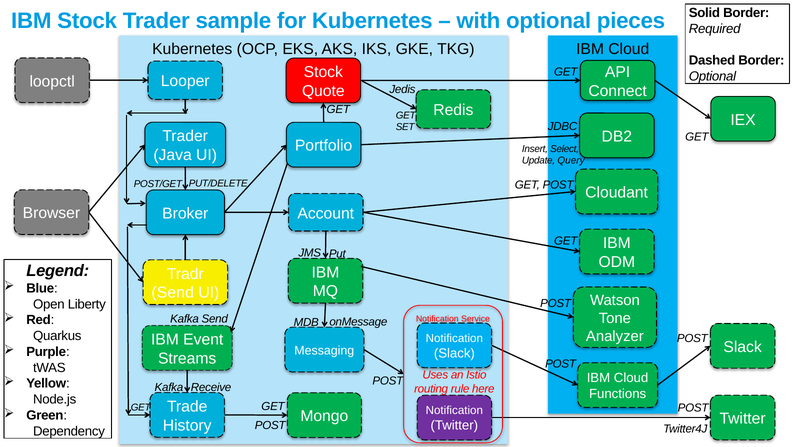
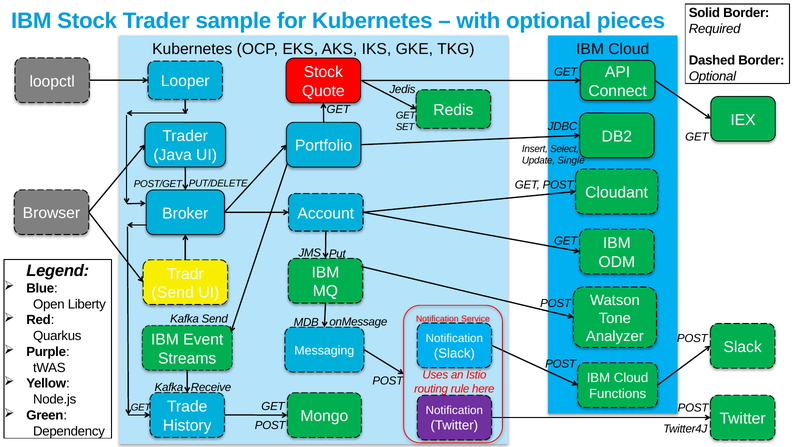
Query: Query -> Single (571, 161)
